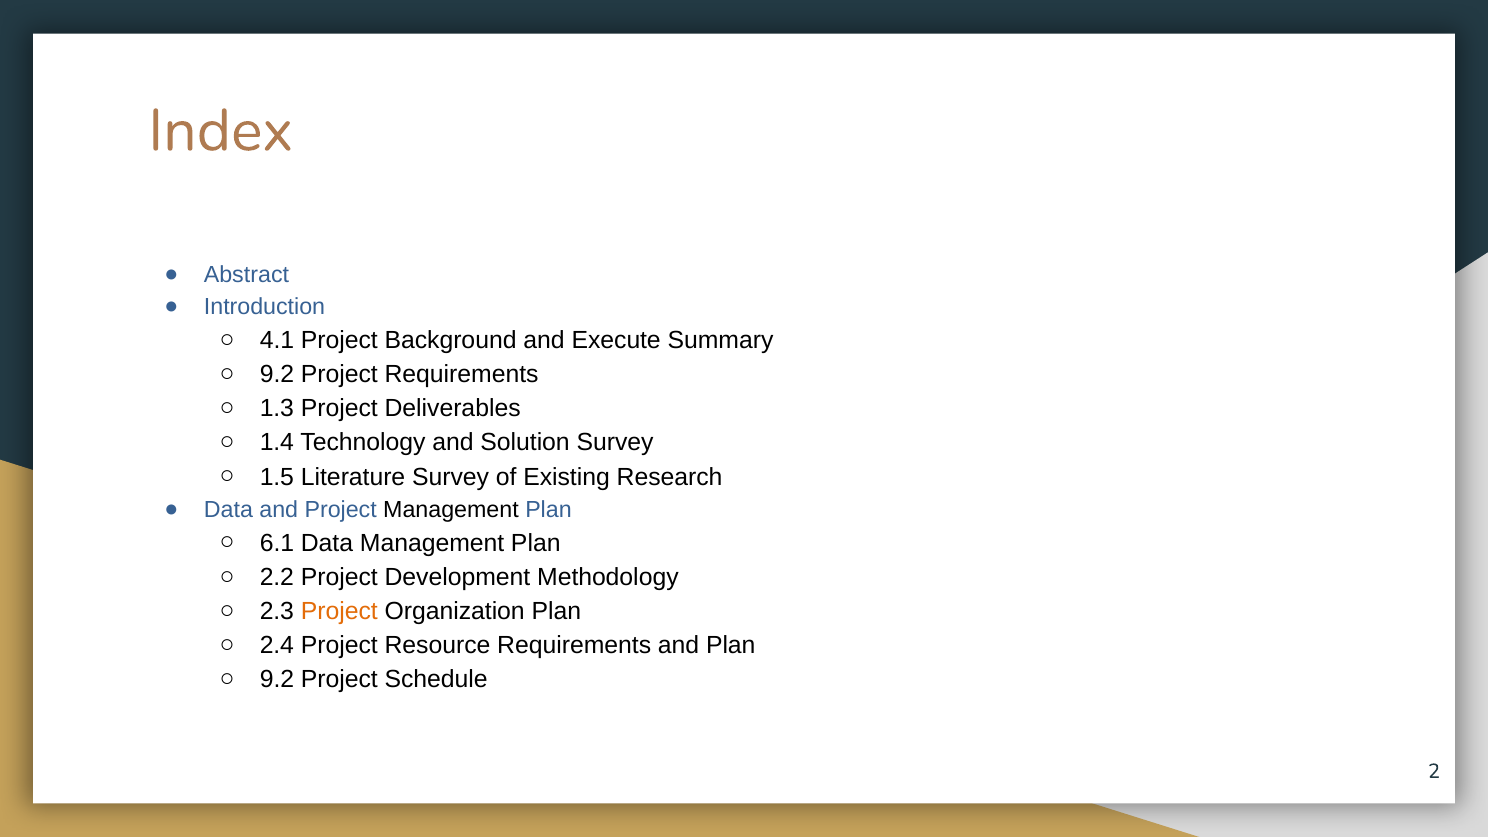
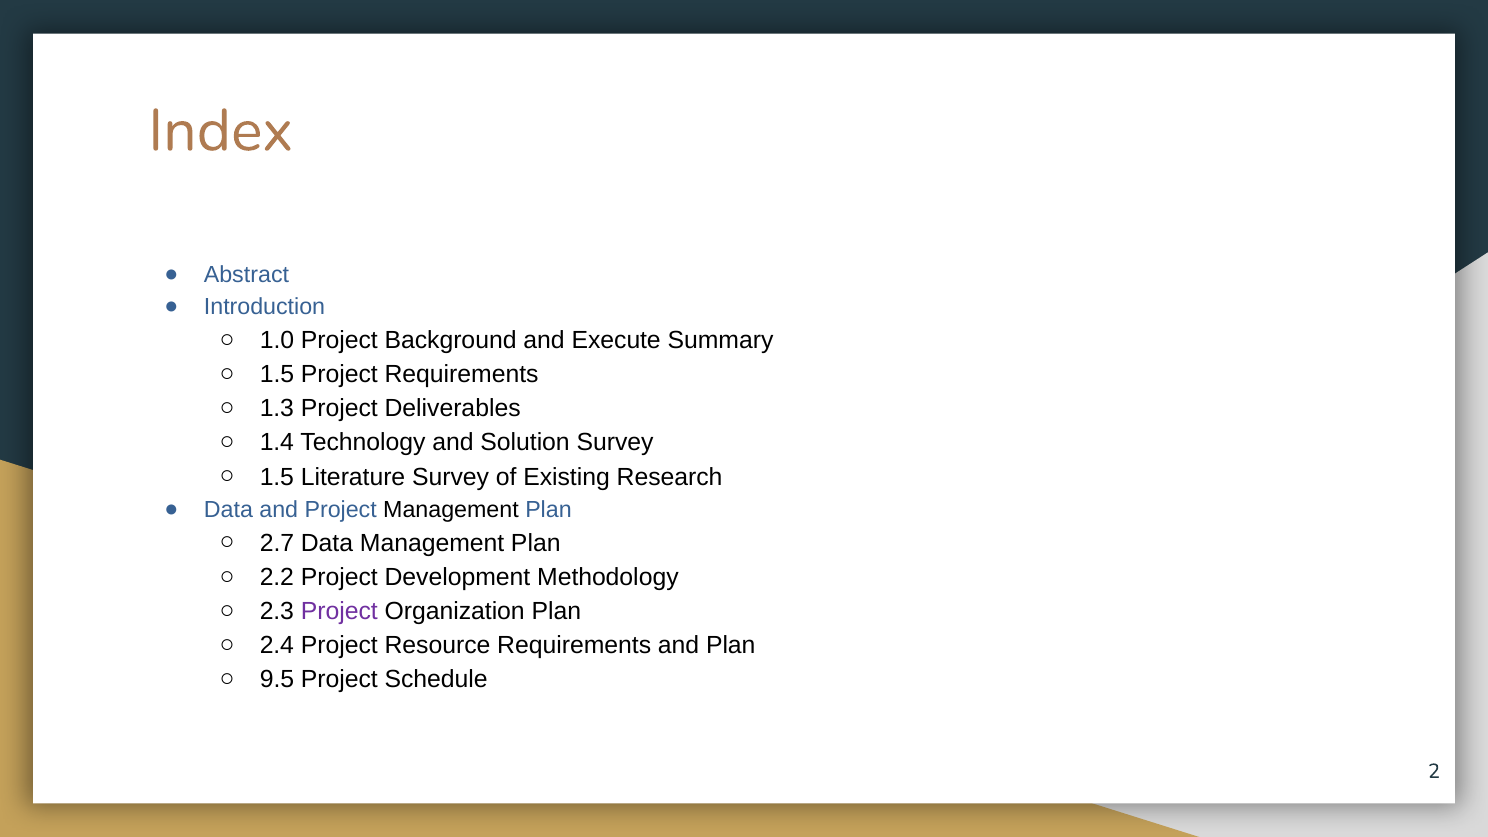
4.1: 4.1 -> 1.0 (277, 340)
9.2: 9.2 -> 1.5 (277, 375)
6.1: 6.1 -> 2.7 (277, 543)
Project colour: orange -> purple (339, 611)
9.2: 9.2 -> 9.5 (277, 680)
